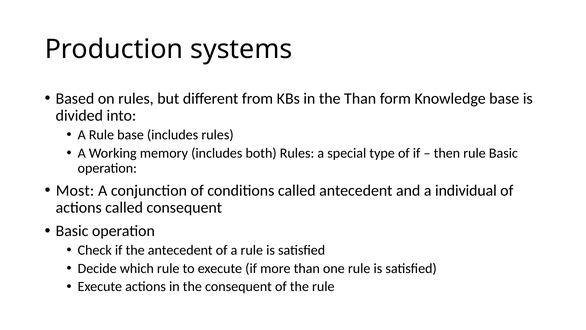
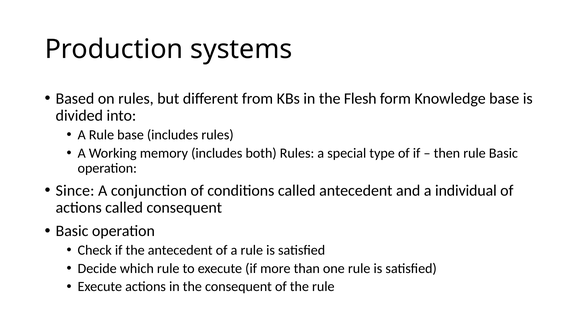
the Than: Than -> Flesh (360, 98)
Most: Most -> Since (75, 190)
